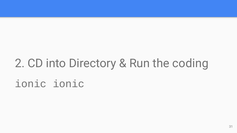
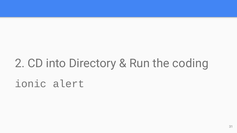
ionic ionic: ionic -> alert (69, 84)
